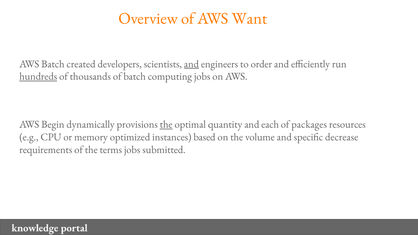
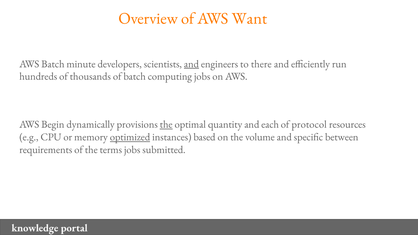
created: created -> minute (81, 64)
order: order -> there (261, 64)
hundreds underline: present -> none (38, 77)
packages: packages -> protocol (309, 125)
optimized underline: none -> present (130, 137)
decrease: decrease -> between (342, 137)
